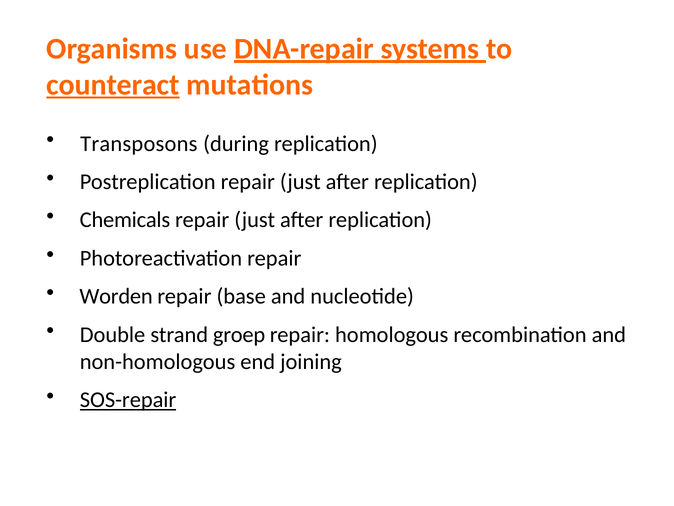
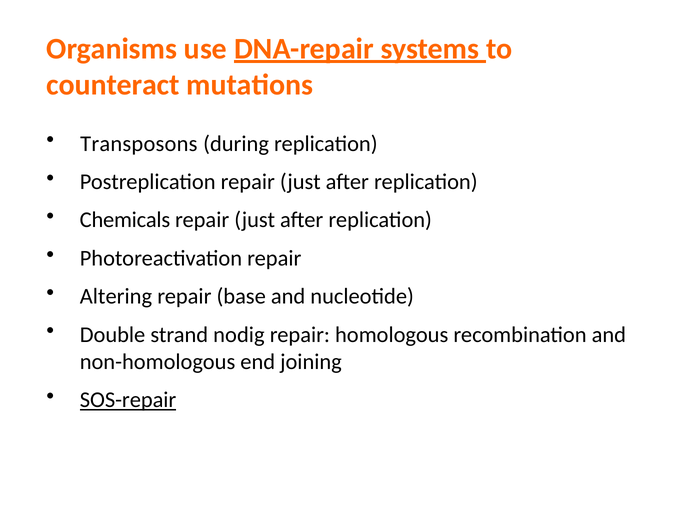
counteract underline: present -> none (113, 85)
Worden: Worden -> Altering (116, 296)
groep: groep -> nodig (239, 334)
